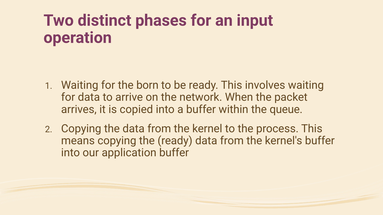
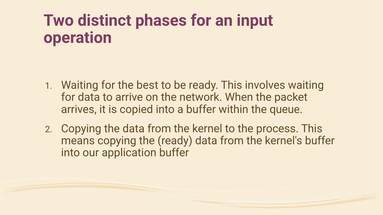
born: born -> best (147, 85)
